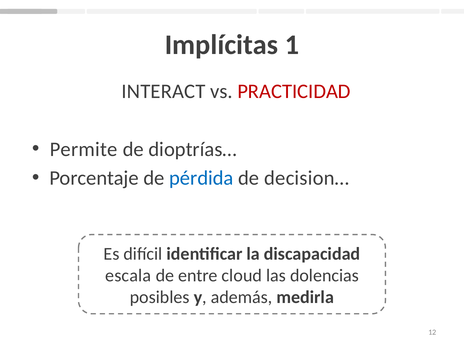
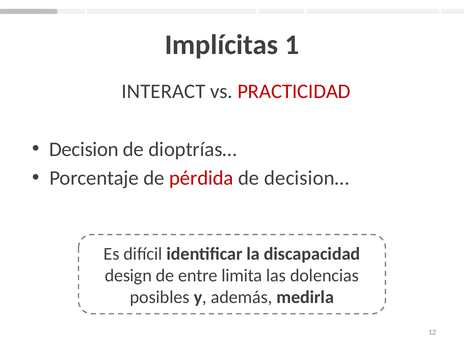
Permite: Permite -> Decision (84, 149)
pérdida colour: blue -> red (201, 178)
escala: escala -> design (128, 275)
cloud: cloud -> limita (242, 275)
